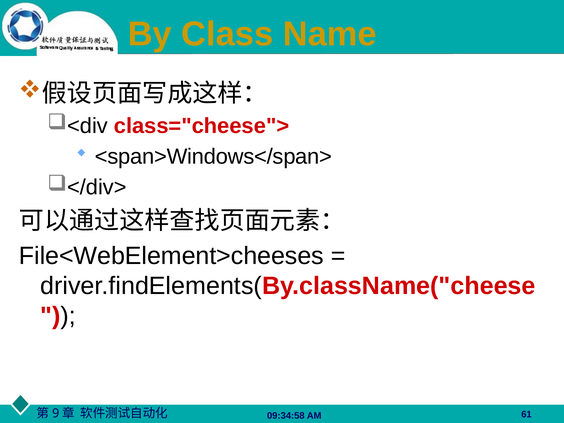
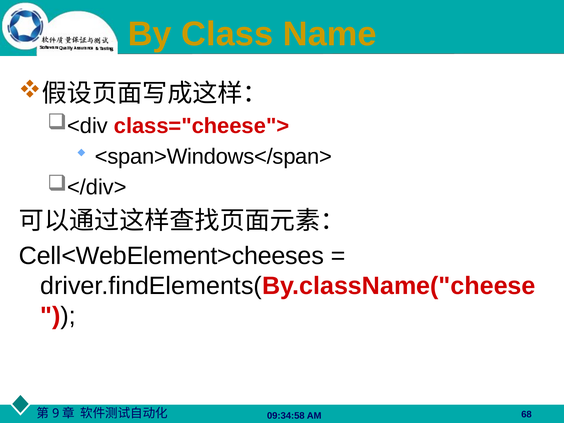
File<WebElement>cheeses: File<WebElement>cheeses -> Cell<WebElement>cheeses (171, 256)
61: 61 -> 68 (527, 414)
